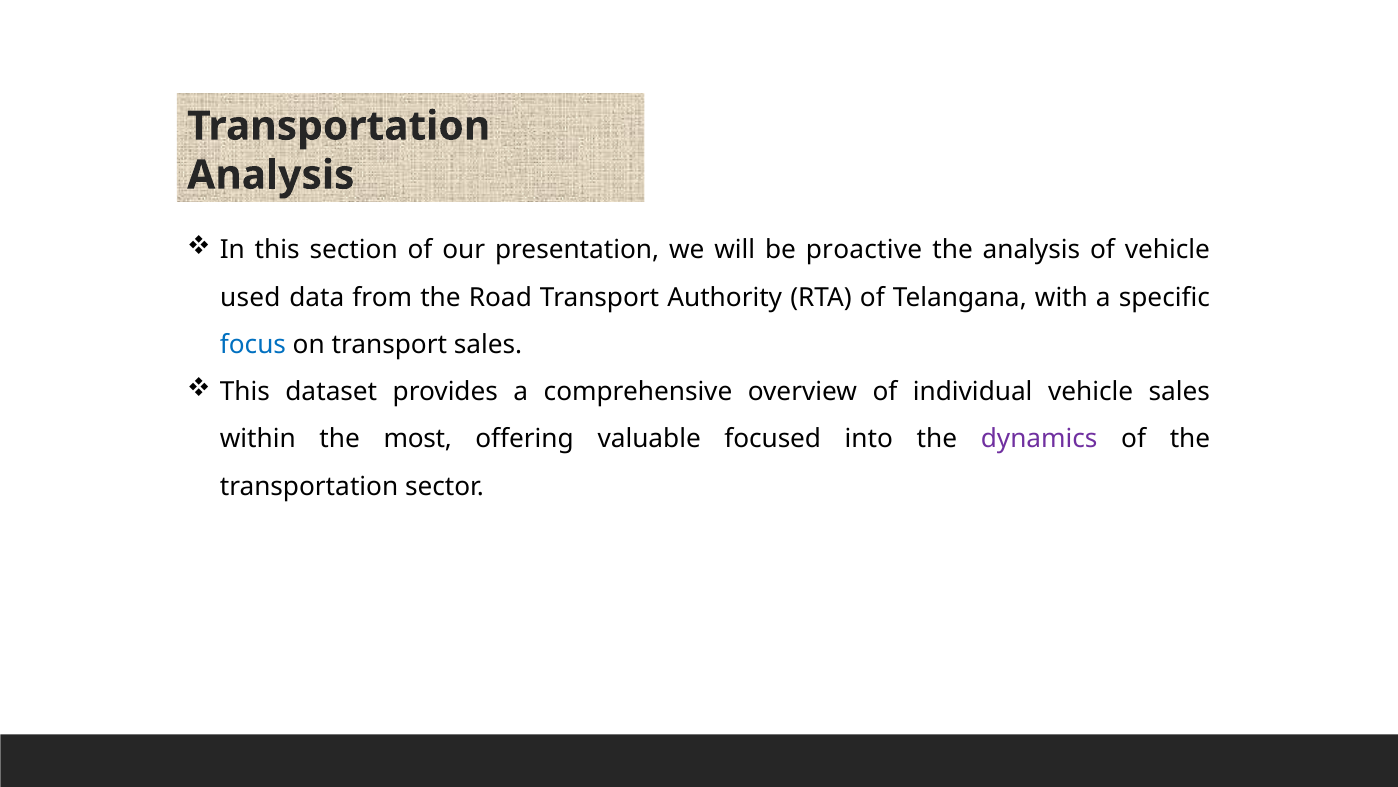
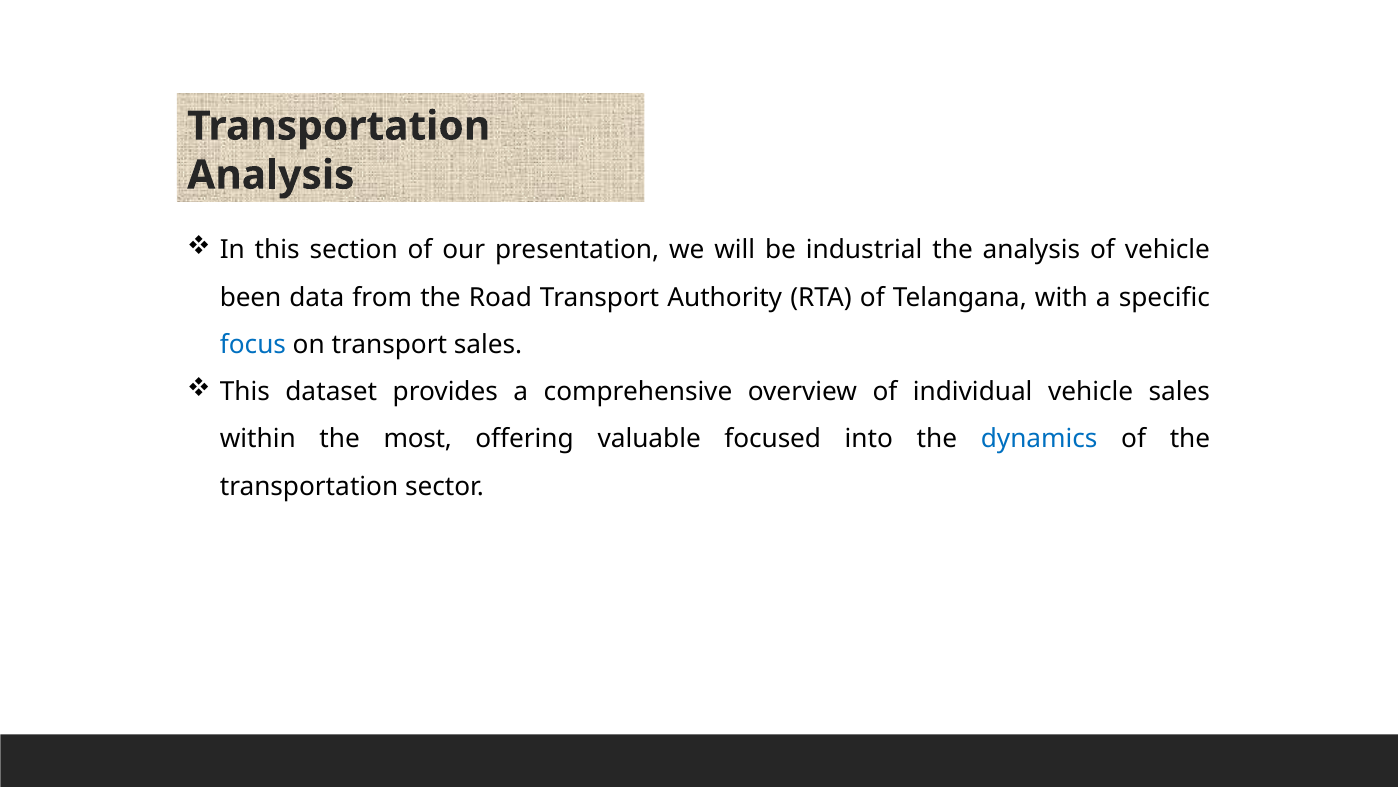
proactive: proactive -> industrial (864, 250)
used: used -> been (251, 297)
dynamics colour: purple -> blue (1039, 439)
